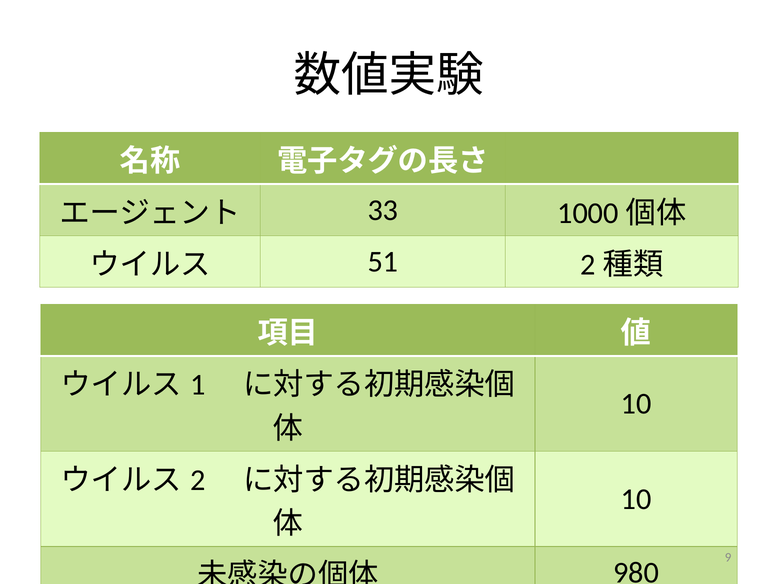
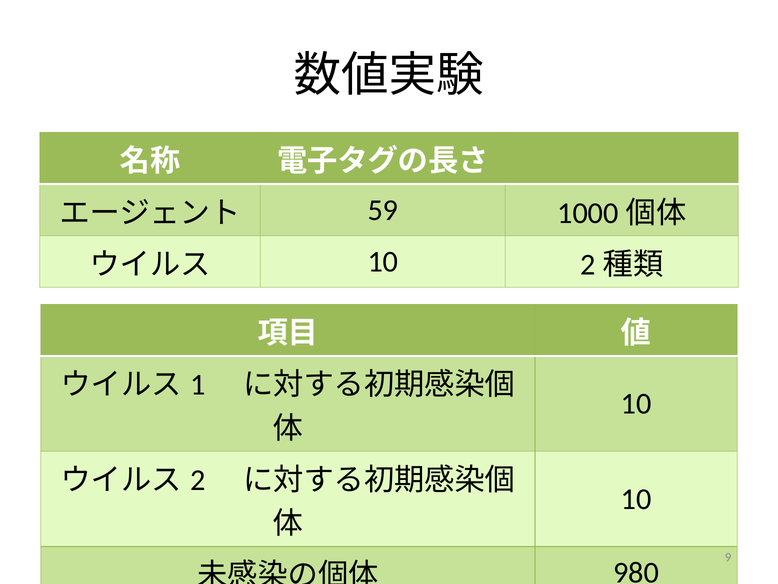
33: 33 -> 59 (383, 210)
51: 51 -> 10 (383, 262)
